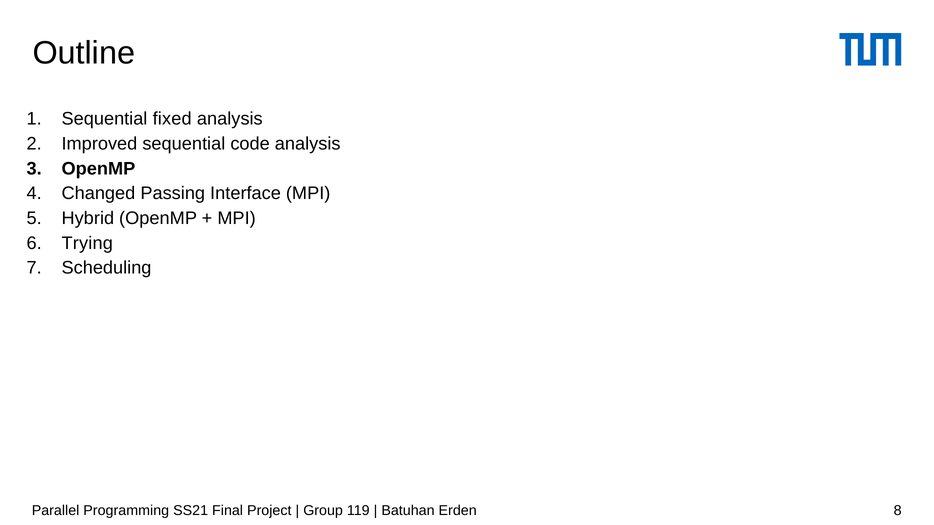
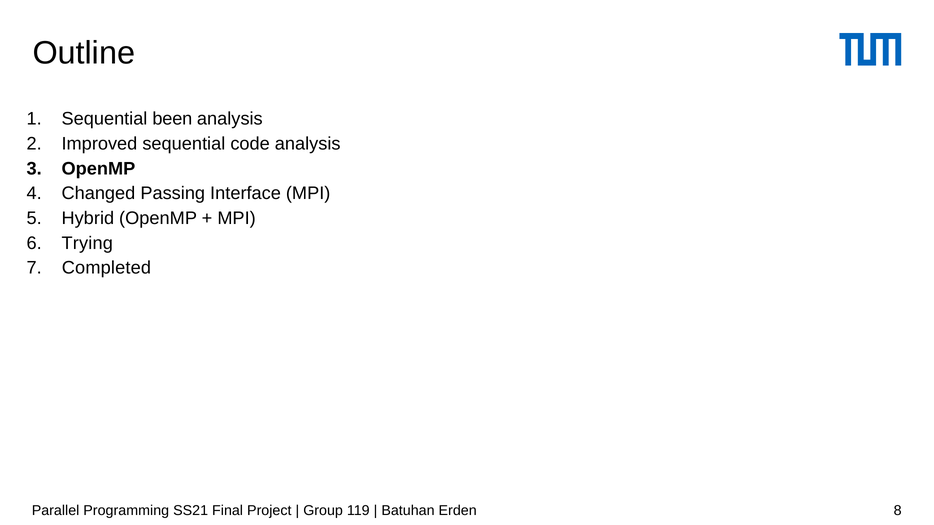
fixed: fixed -> been (172, 119)
Scheduling: Scheduling -> Completed (106, 268)
